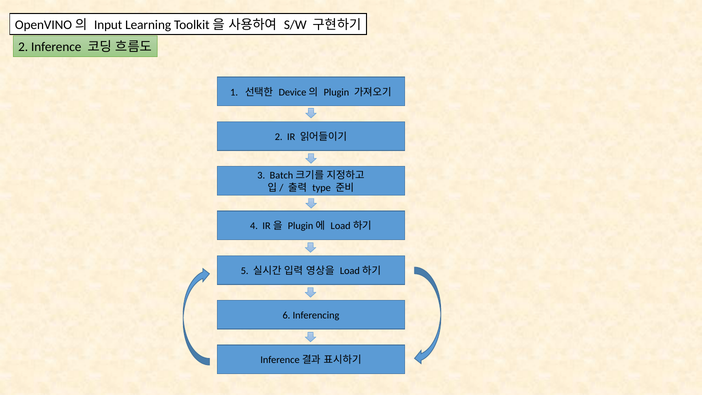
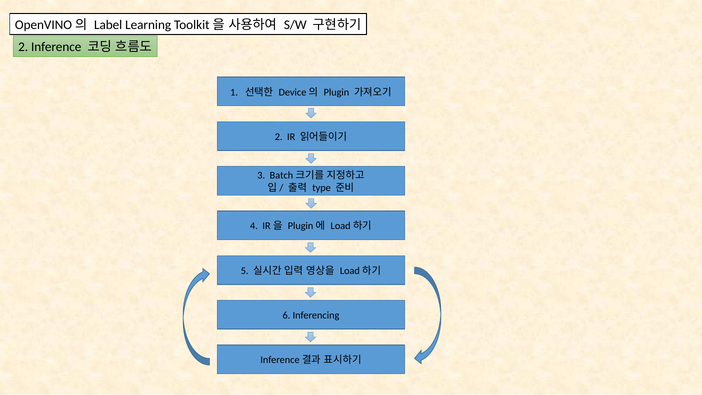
Input: Input -> Label (108, 25)
